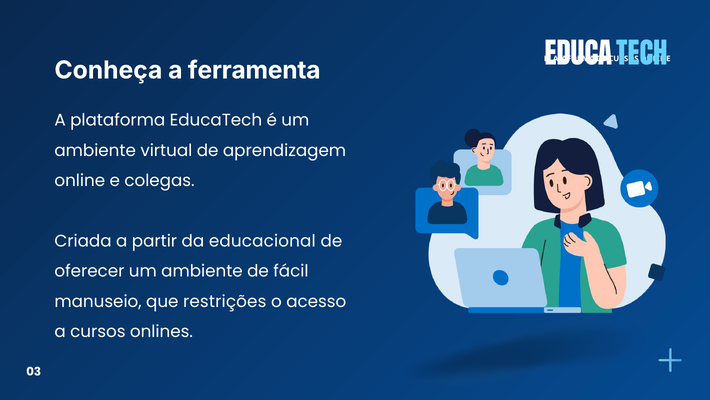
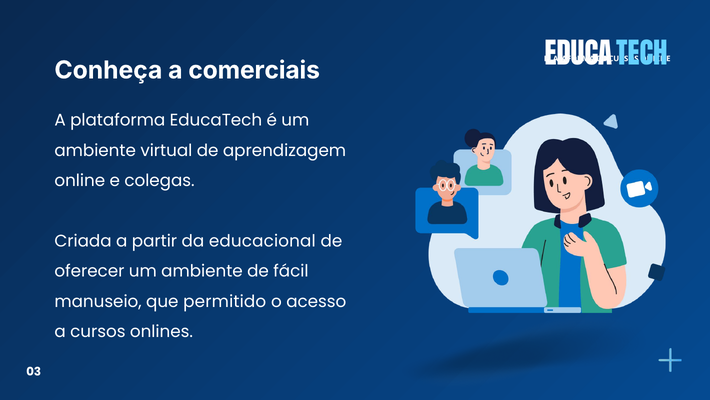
ferramenta: ferramenta -> comerciais (254, 70)
restrições: restrições -> permitido (225, 301)
